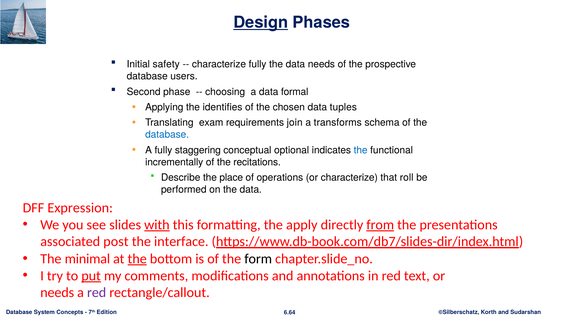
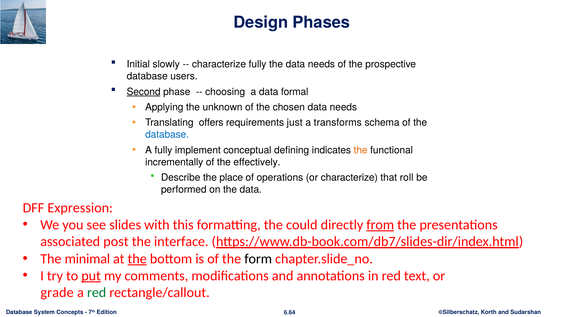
Design underline: present -> none (261, 22)
safety: safety -> slowly (166, 64)
Second underline: none -> present (144, 92)
identifies: identifies -> unknown (223, 107)
chosen data tuples: tuples -> needs (343, 107)
exam: exam -> offers (211, 123)
join: join -> just (295, 123)
staggering: staggering -> implement (198, 150)
optional: optional -> defining (292, 150)
the colour: blue -> orange (361, 150)
recitations: recitations -> effectively (257, 162)
with underline: present -> none (157, 224)
apply: apply -> could (302, 224)
needs: needs -> grade (57, 292)
red colour: purple -> green (97, 292)
